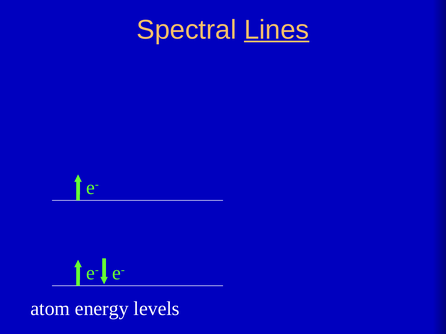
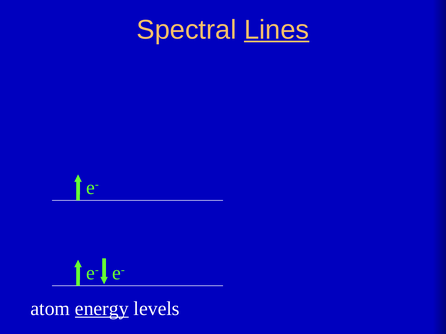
energy underline: none -> present (102, 309)
